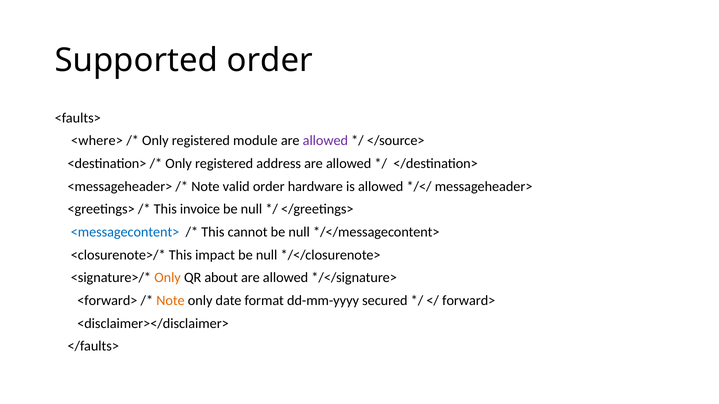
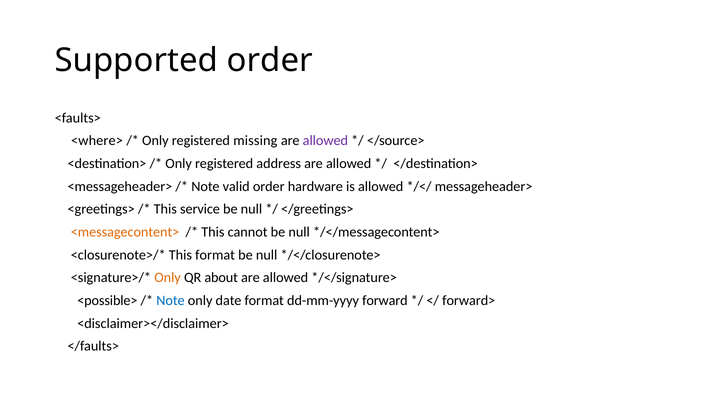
module: module -> missing (255, 141)
invoice: invoice -> service (200, 209)
<messagecontent> colour: blue -> orange (125, 232)
This impact: impact -> format (215, 255)
<forward>: <forward> -> <possible> (107, 301)
Note colour: orange -> blue (171, 301)
secured: secured -> forward (385, 301)
